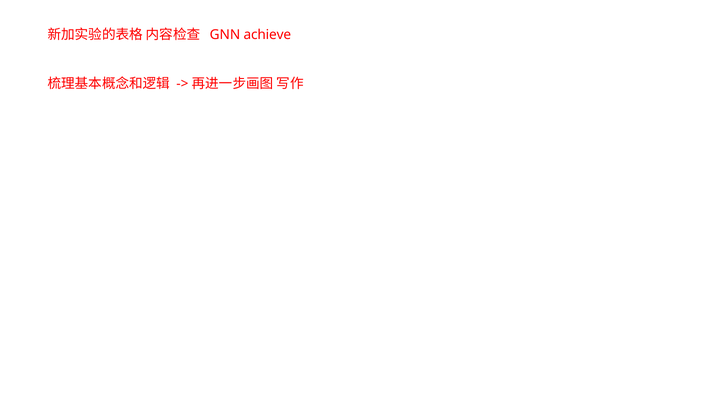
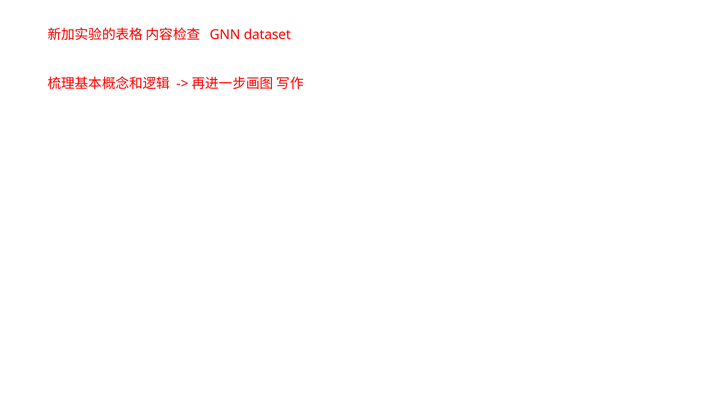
achieve: achieve -> dataset (267, 35)
